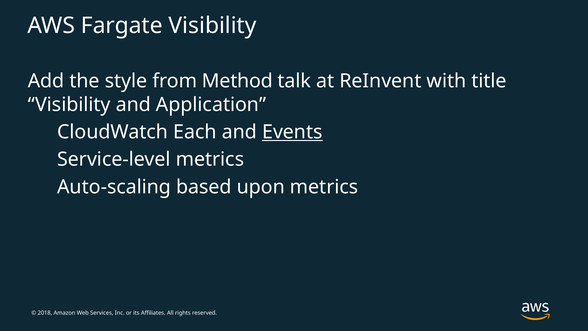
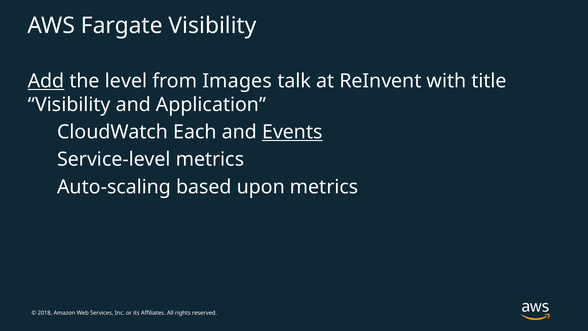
Add underline: none -> present (46, 81)
style: style -> level (126, 81)
Method: Method -> Images (237, 81)
